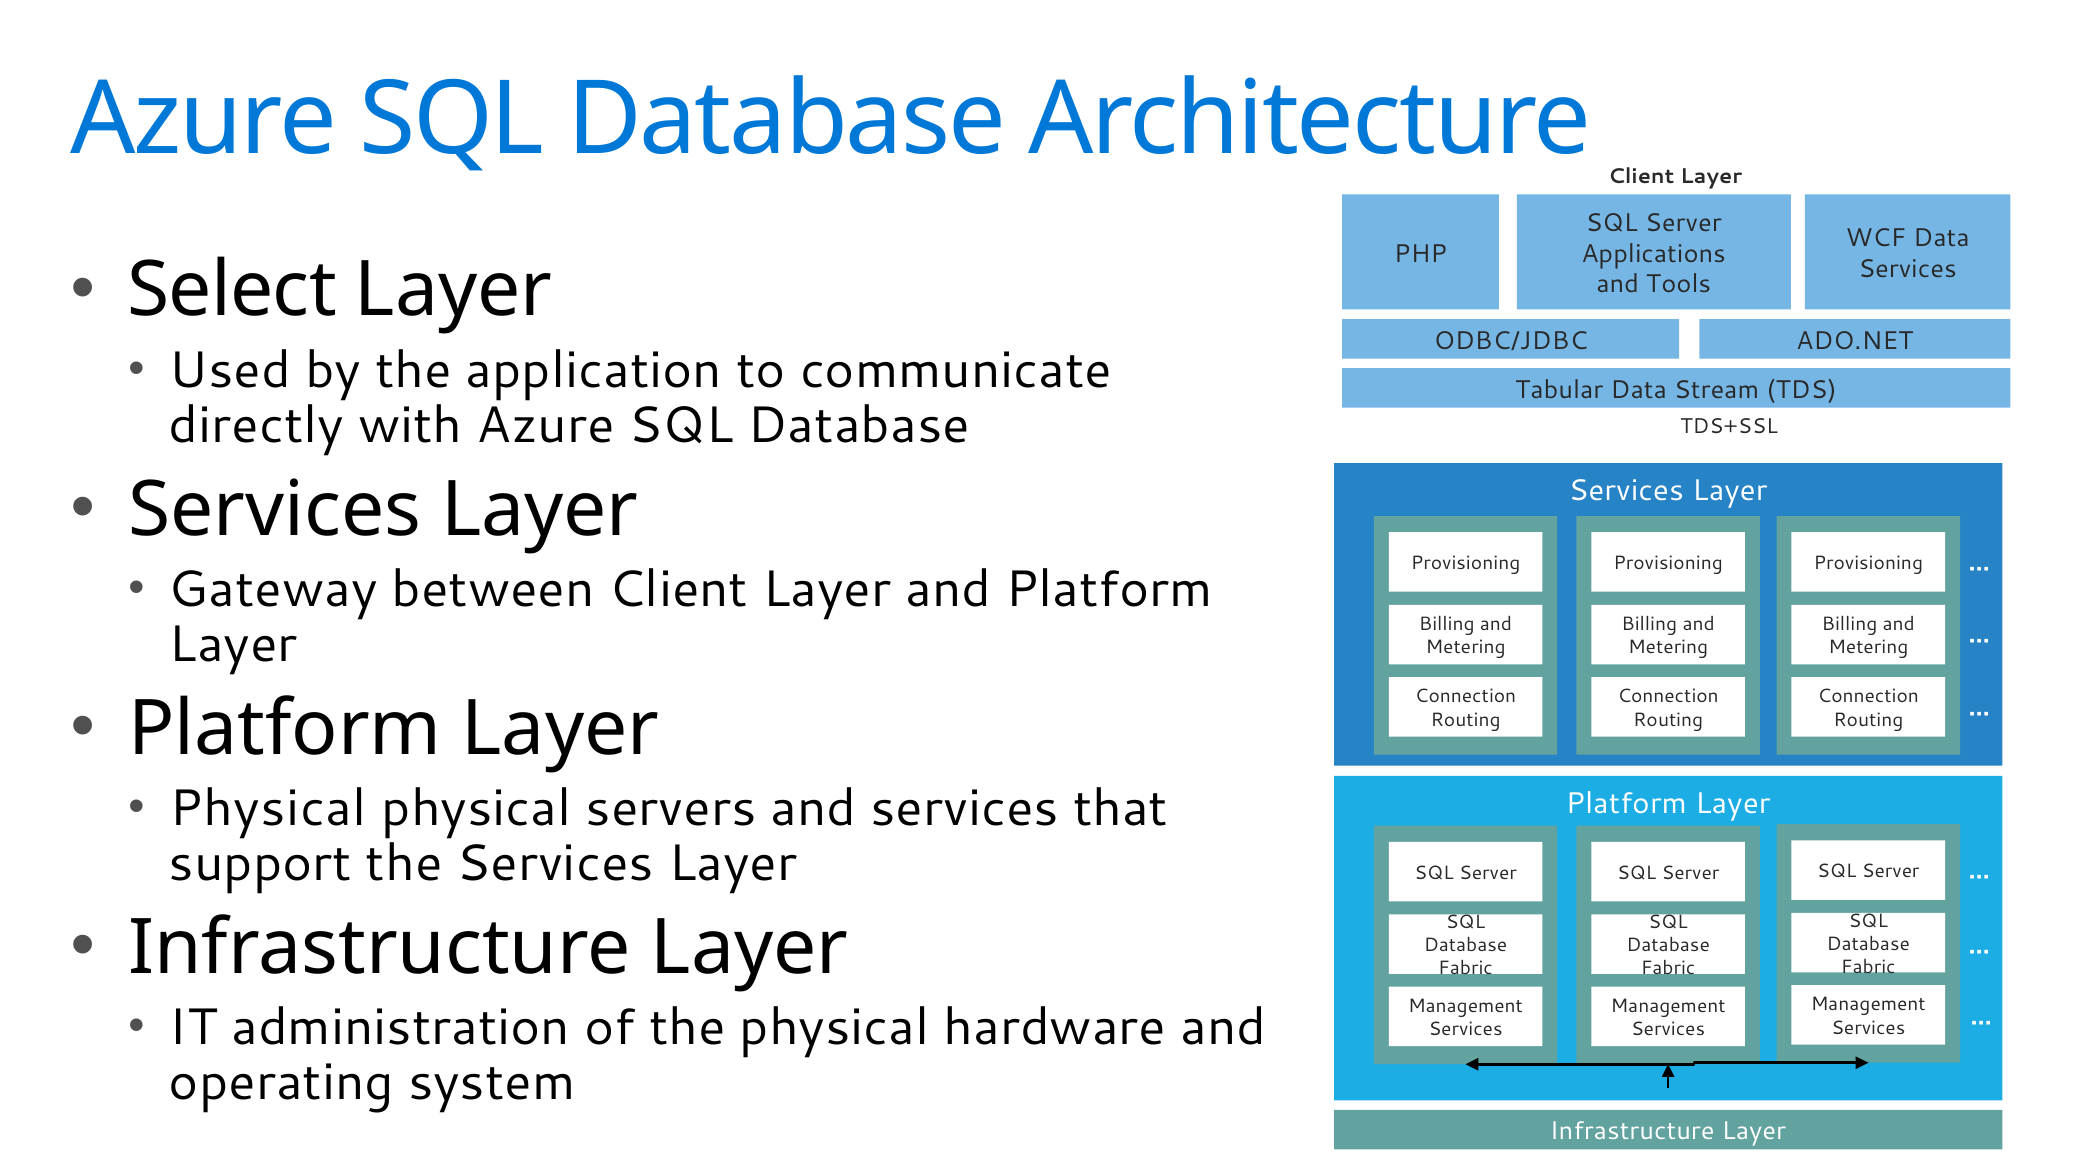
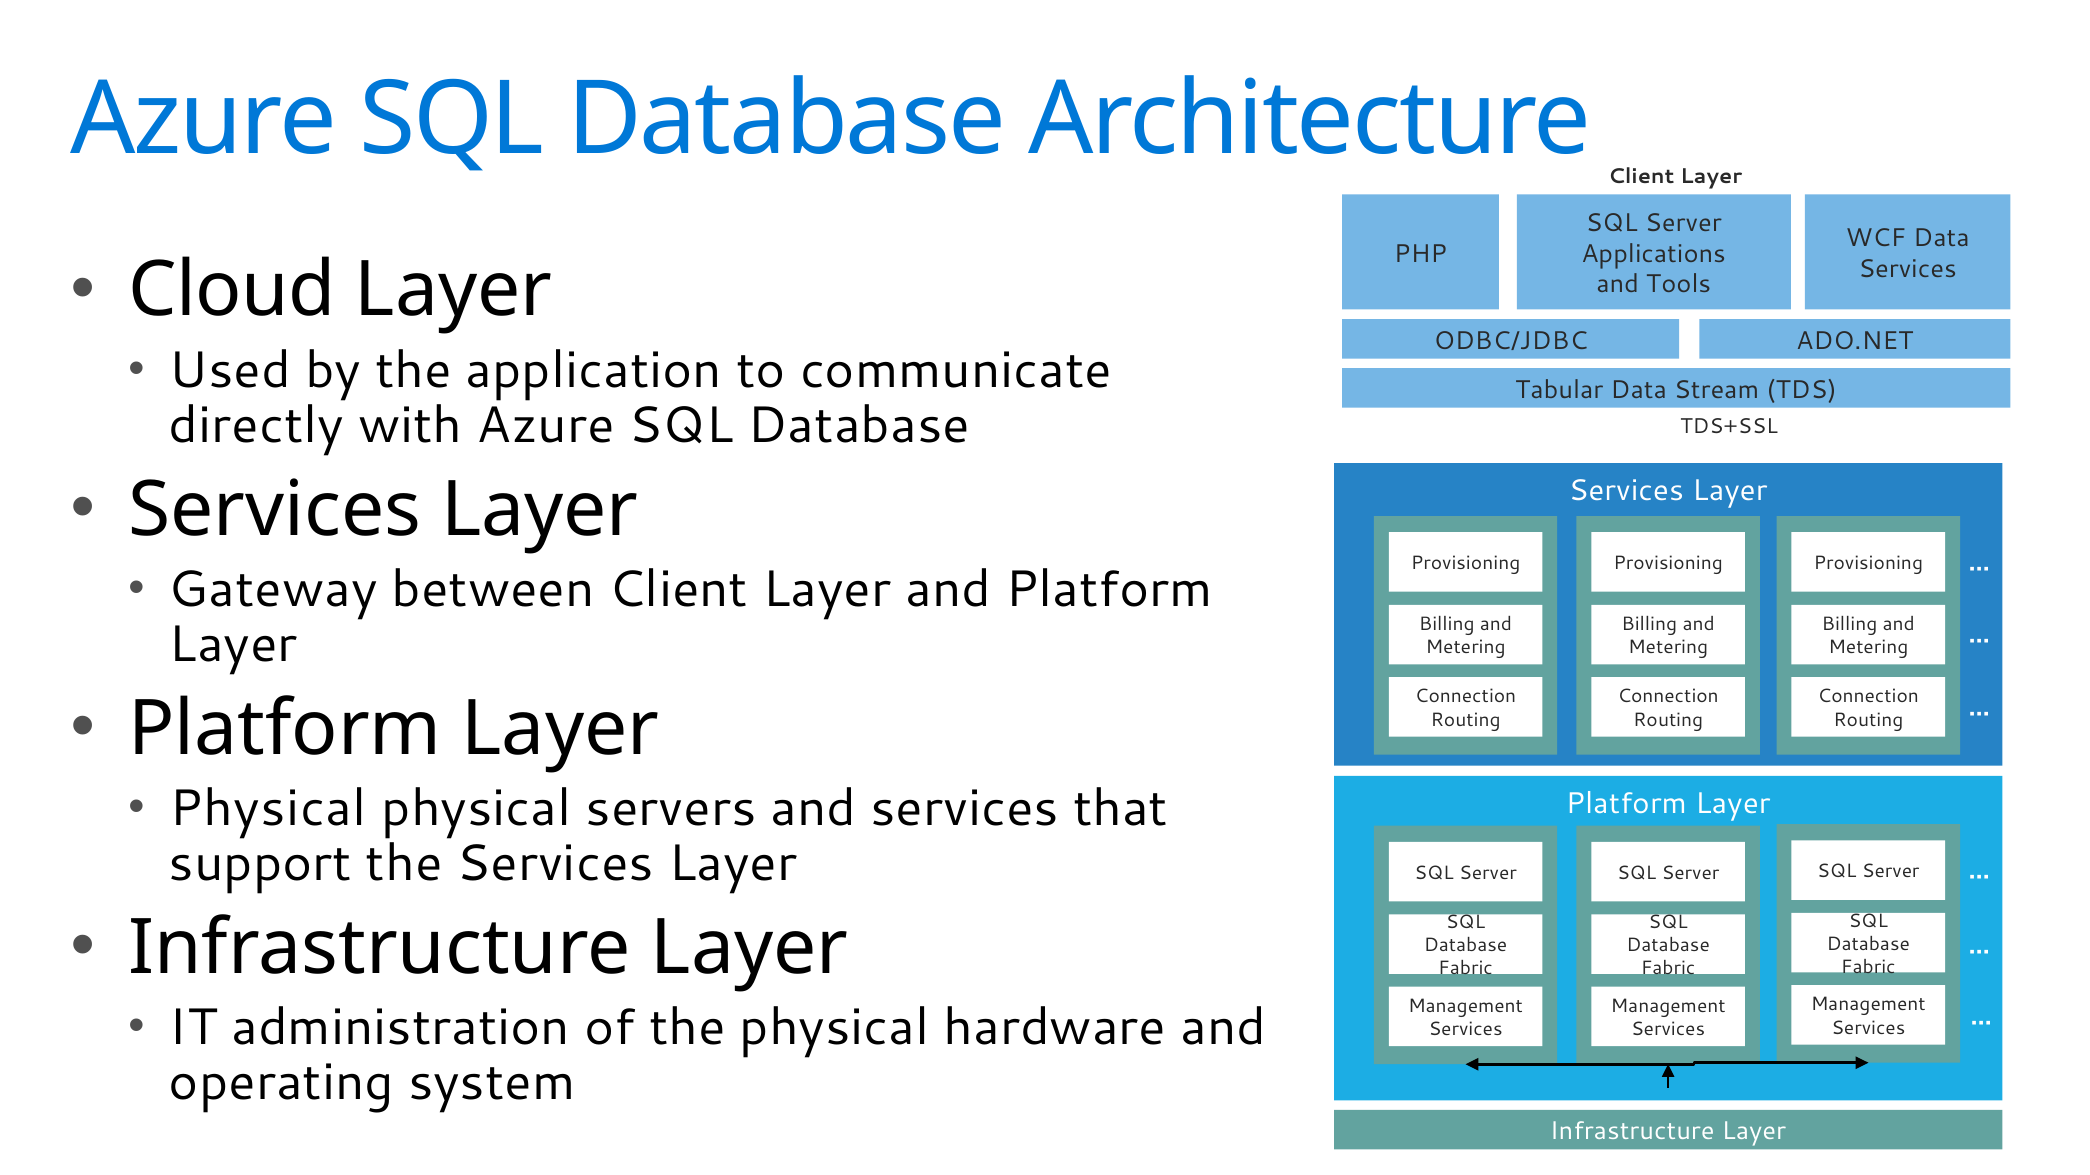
Select: Select -> Cloud (232, 291)
